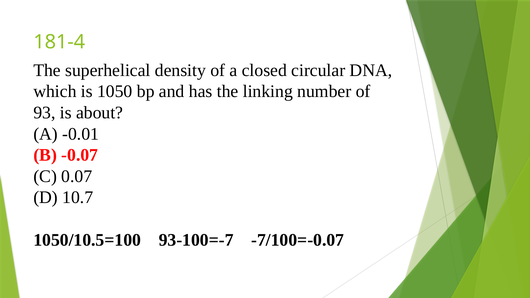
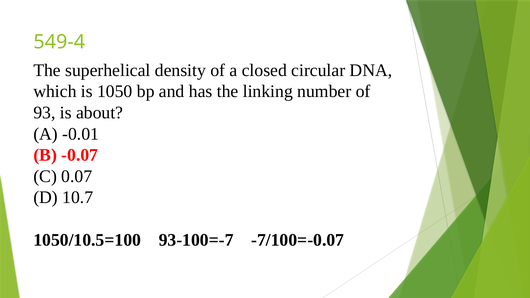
181-4: 181-4 -> 549-4 (59, 42)
